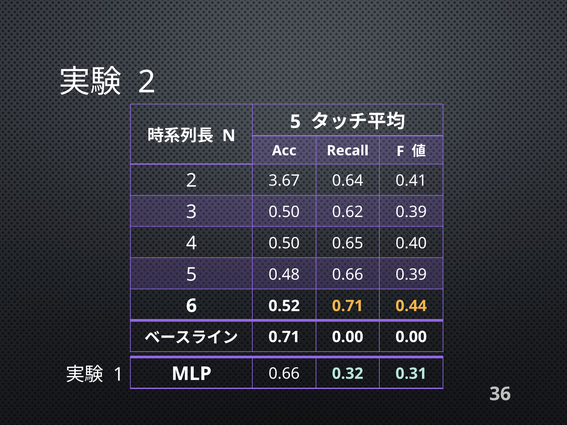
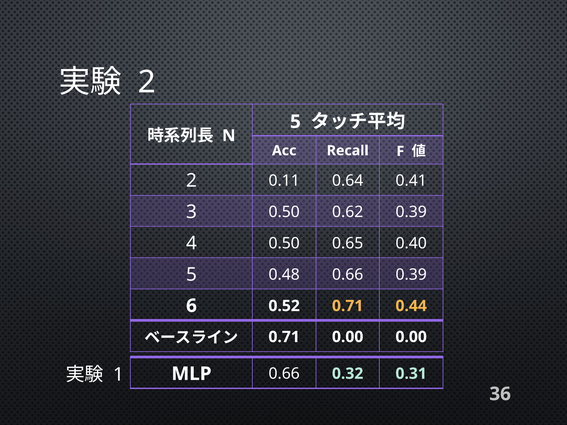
3.67: 3.67 -> 0.11 (284, 181)
